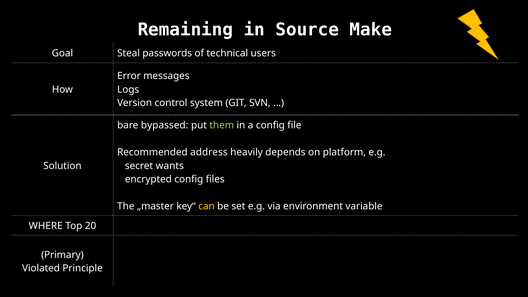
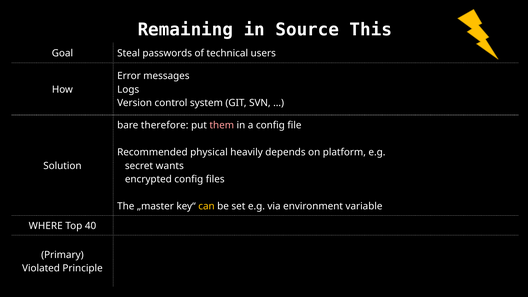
Make: Make -> This (371, 30)
bypassed: bypassed -> therefore (165, 125)
them colour: light green -> pink (222, 125)
address: address -> physical (209, 152)
20: 20 -> 40 (91, 226)
